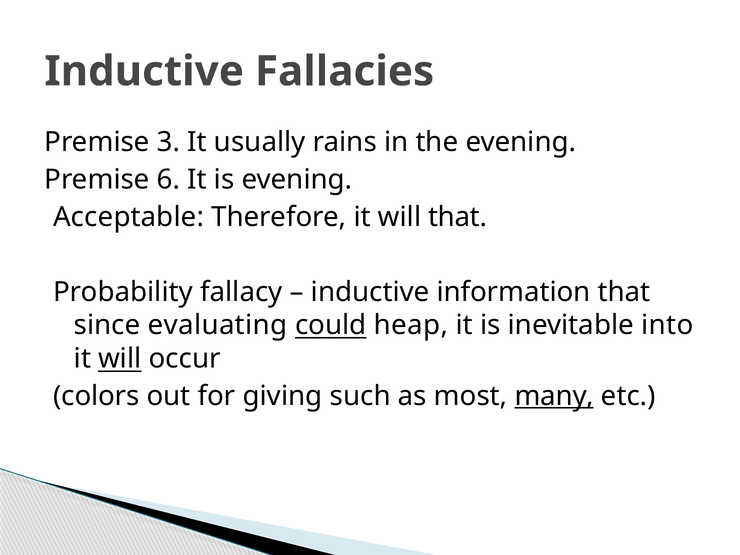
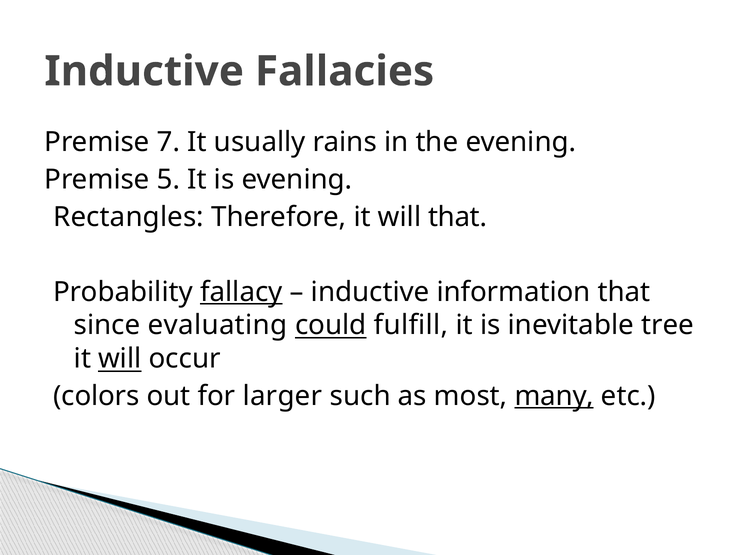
3: 3 -> 7 (169, 142)
6: 6 -> 5 (169, 180)
Acceptable: Acceptable -> Rectangles (129, 217)
fallacy underline: none -> present (241, 292)
heap: heap -> fulfill (411, 325)
into: into -> tree (668, 325)
giving: giving -> larger (282, 396)
